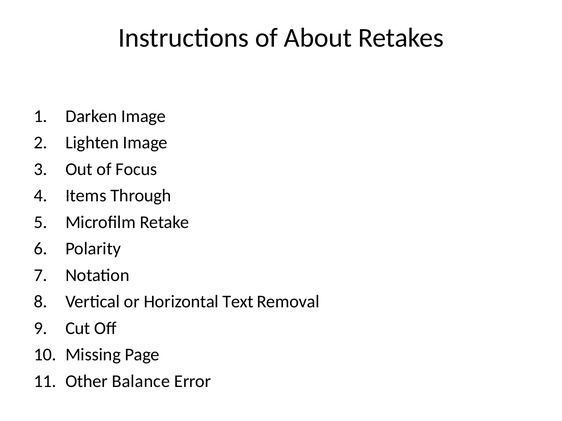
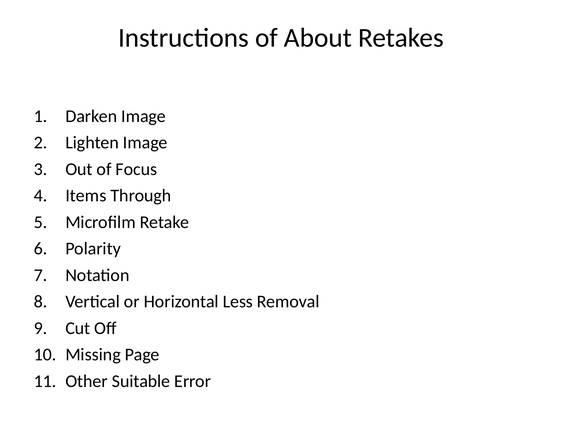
Text: Text -> Less (238, 302)
Balance: Balance -> Suitable (141, 382)
